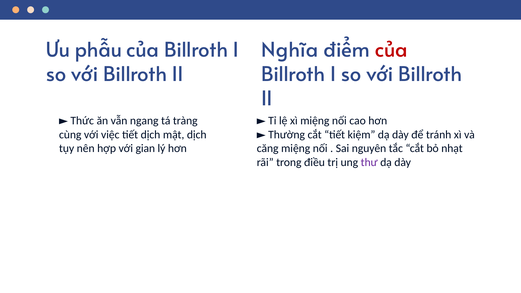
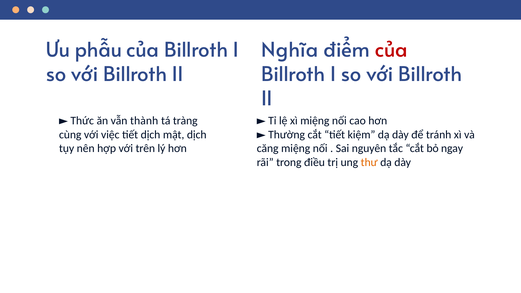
ngang: ngang -> thành (144, 121)
gian: gian -> trên (145, 148)
nhạt: nhạt -> ngay (452, 148)
thư colour: purple -> orange (369, 162)
